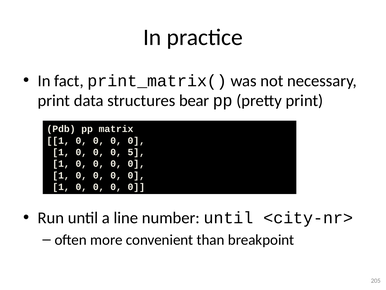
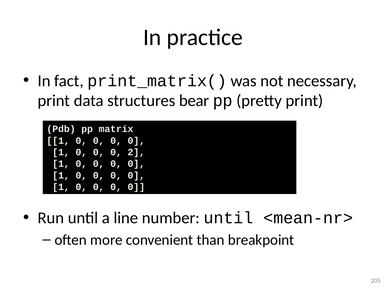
5: 5 -> 2 (136, 152)
<city-nr>: <city-nr> -> <mean-nr> (308, 218)
